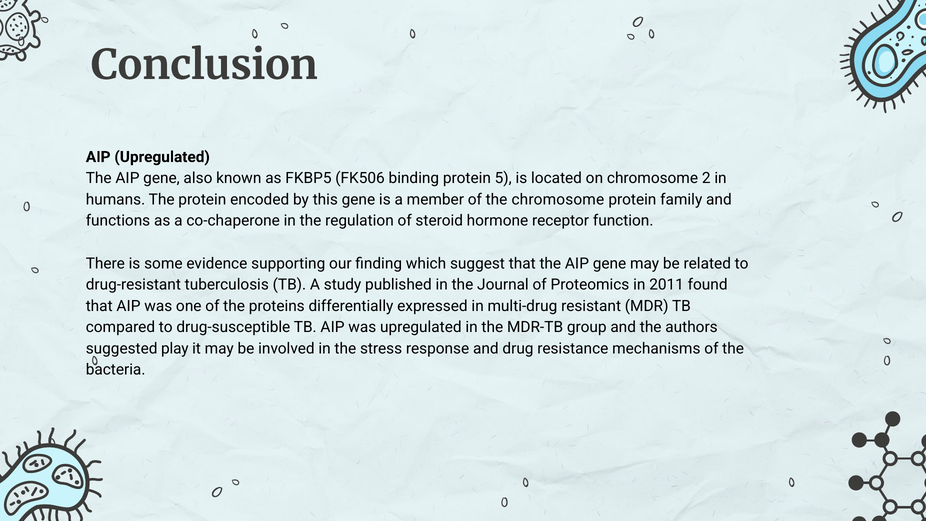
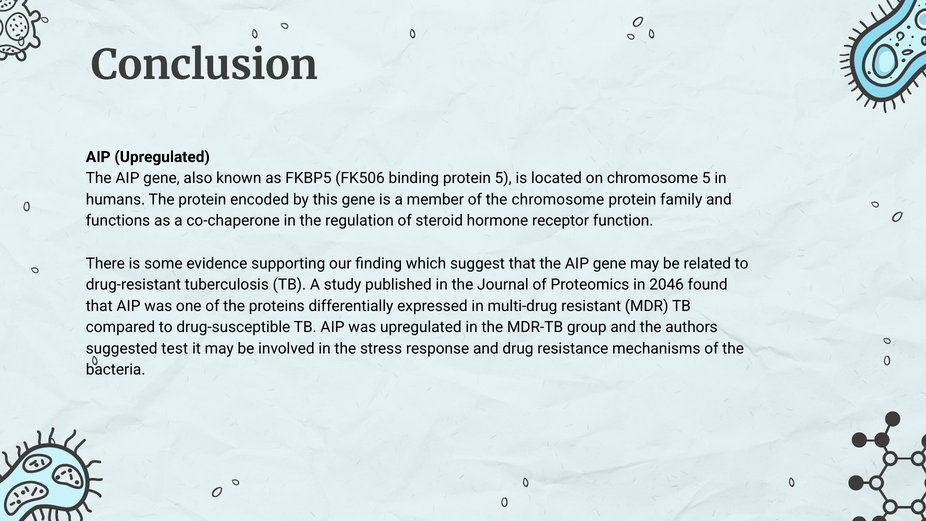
chromosome 2: 2 -> 5 (706, 178)
2011: 2011 -> 2046 (667, 285)
play: play -> test (175, 349)
